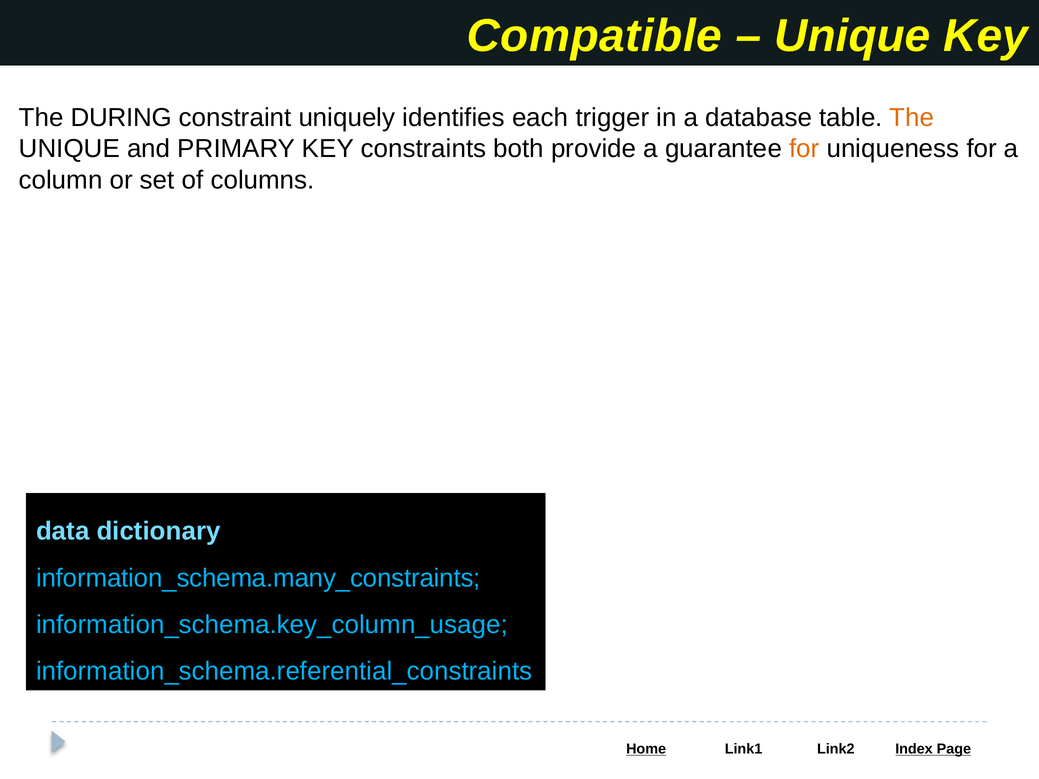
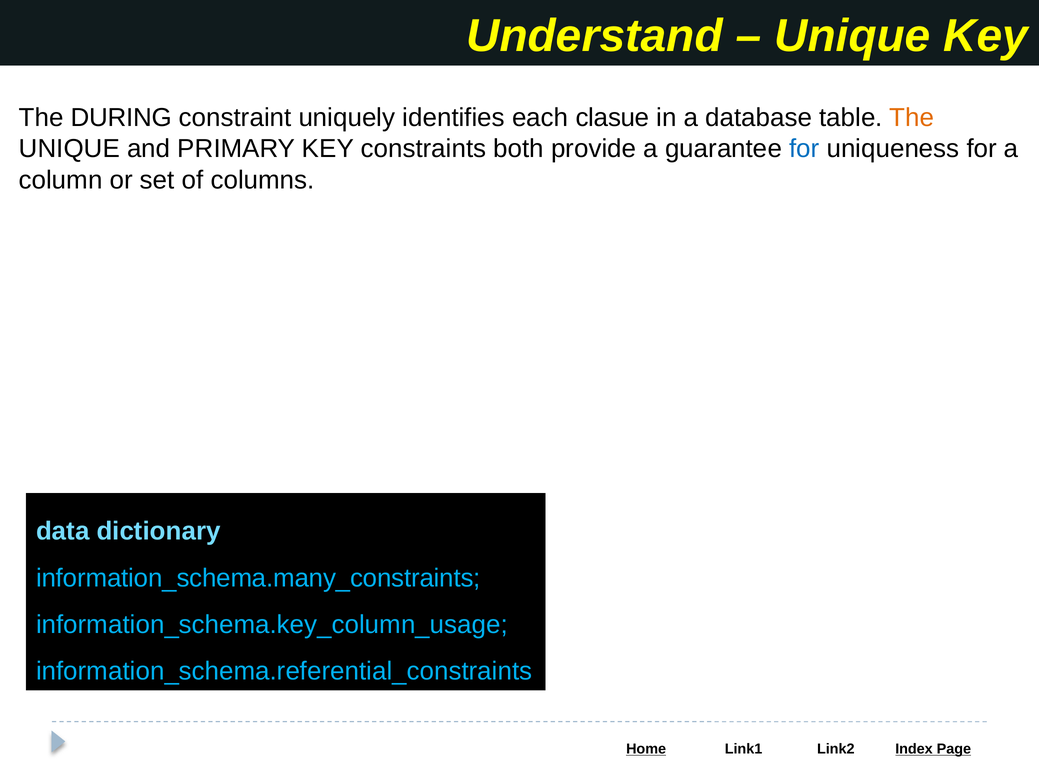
Compatible: Compatible -> Understand (594, 36)
trigger: trigger -> clasue (612, 118)
for colour: orange -> blue (804, 149)
